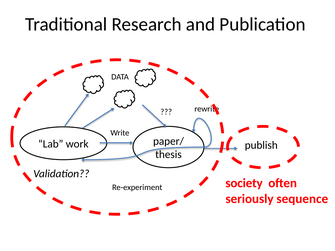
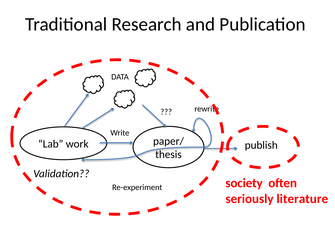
sequence: sequence -> literature (302, 199)
